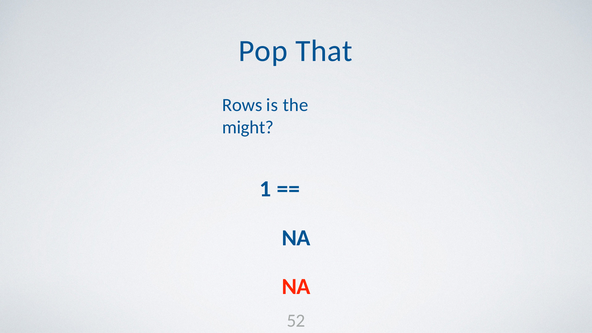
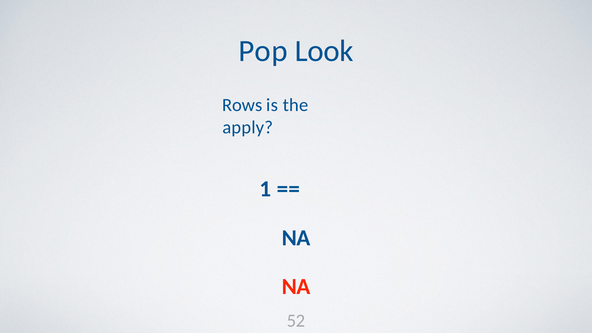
That: That -> Look (324, 51)
might: might -> apply (248, 127)
